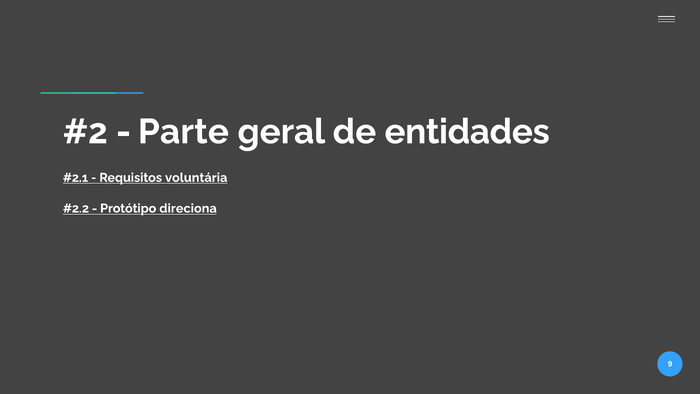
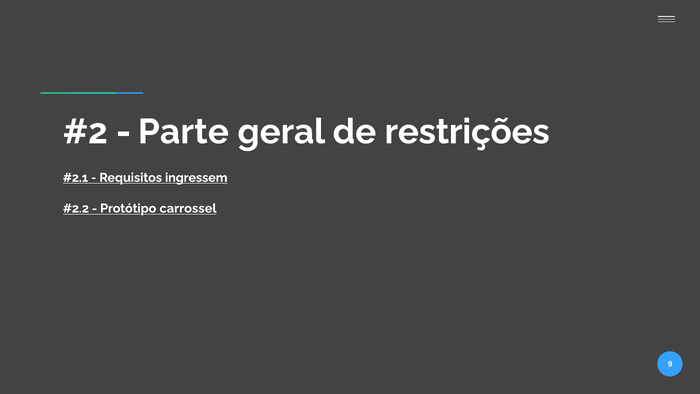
entidades: entidades -> restrições (467, 132)
voluntária: voluntária -> ingressem (196, 178)
direciona: direciona -> carrossel (188, 208)
